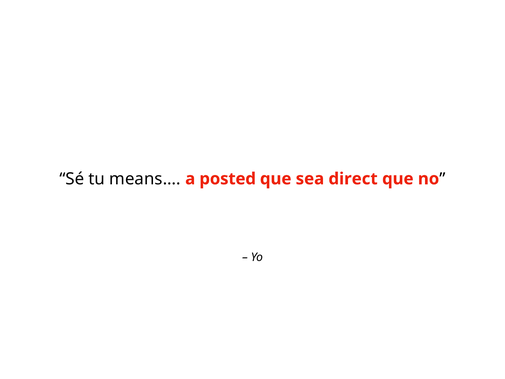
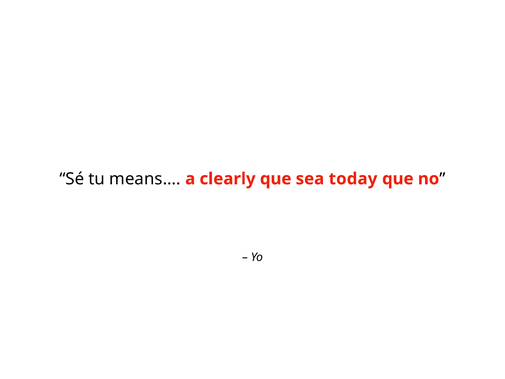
posted: posted -> clearly (228, 179)
direct: direct -> today (353, 179)
